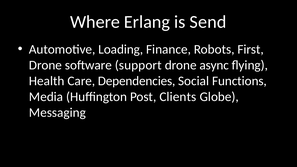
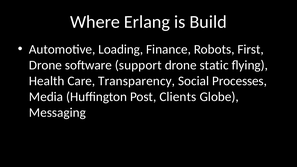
Send: Send -> Build (208, 22)
async: async -> static (214, 65)
Dependencies: Dependencies -> Transparency (137, 81)
Functions: Functions -> Processes (240, 81)
